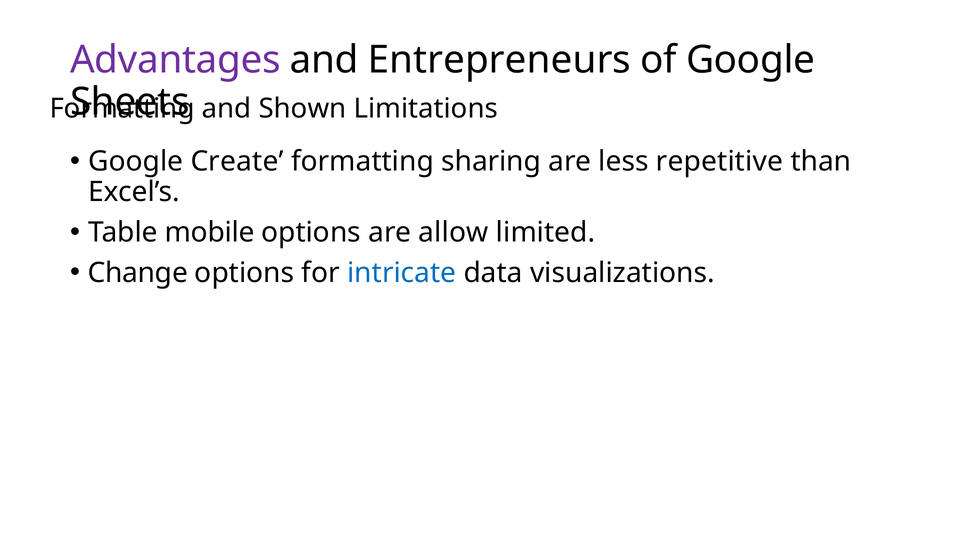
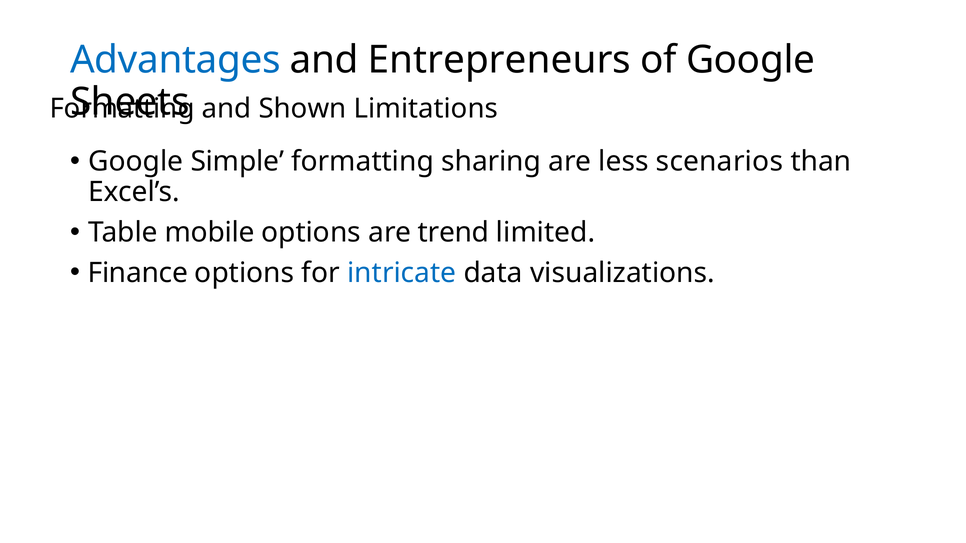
Advantages colour: purple -> blue (175, 60)
Create: Create -> Simple (237, 162)
repetitive: repetitive -> scenarios (719, 162)
allow: allow -> trend (454, 232)
Change: Change -> Finance (138, 273)
